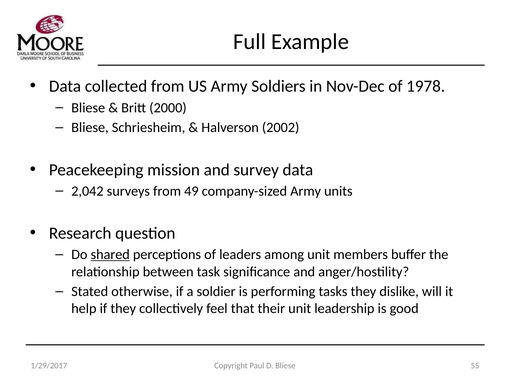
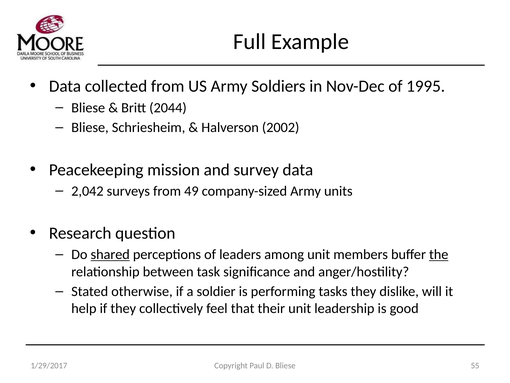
1978: 1978 -> 1995 (426, 86)
2000: 2000 -> 2044 (168, 108)
the underline: none -> present (439, 254)
